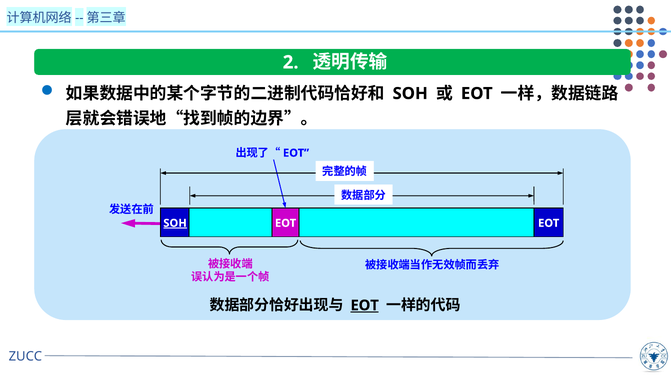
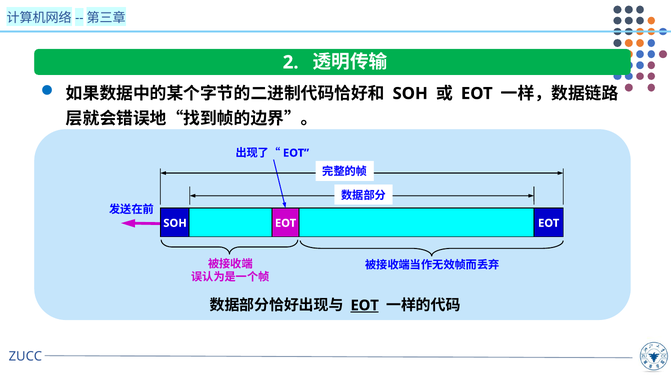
SOH underline: present -> none (175, 223)
